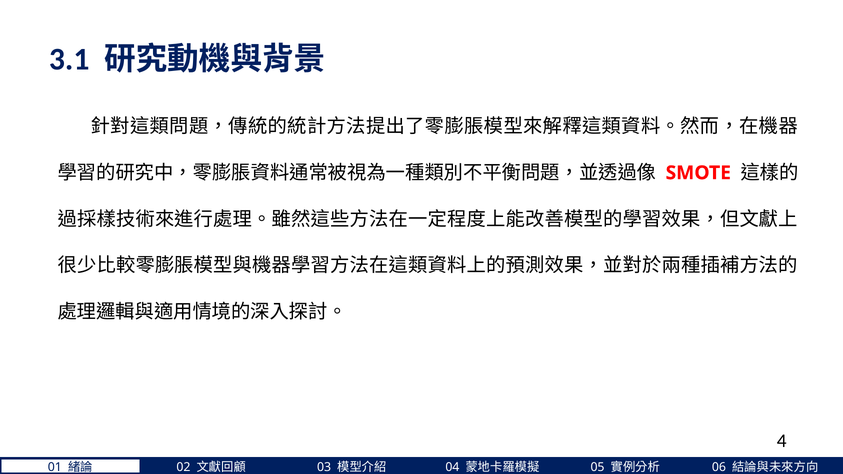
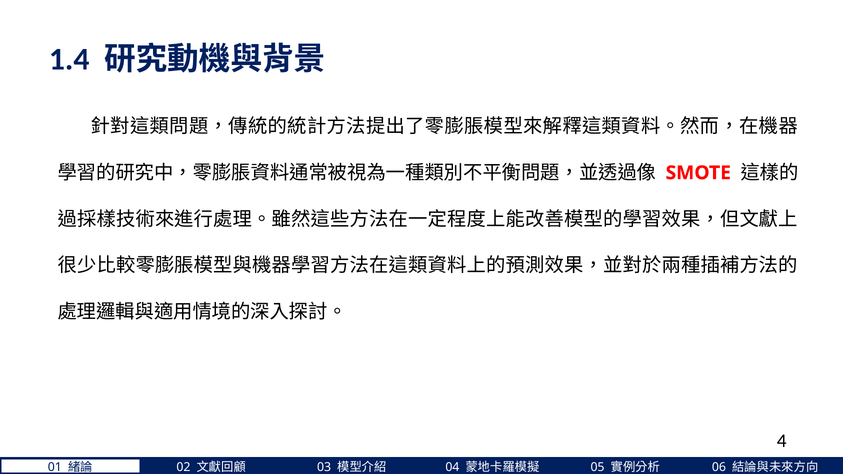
3.1: 3.1 -> 1.4 (69, 59)
